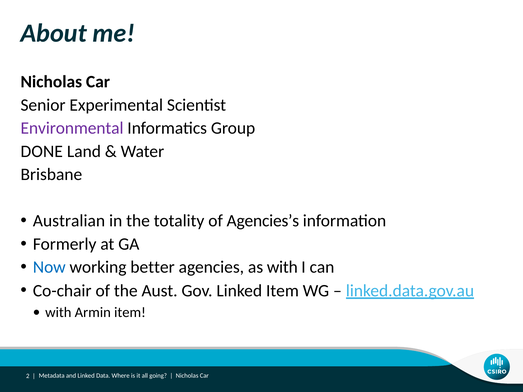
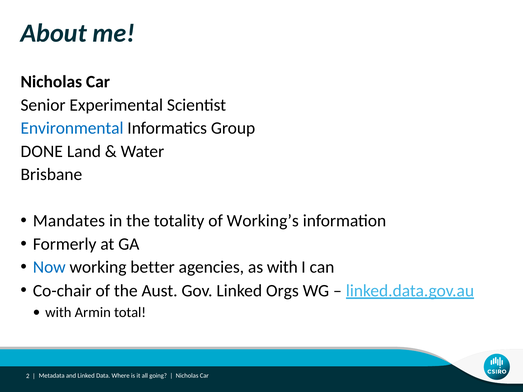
Environmental colour: purple -> blue (72, 128)
Australian: Australian -> Mandates (69, 221)
Agencies’s: Agencies’s -> Working’s (263, 221)
Linked Item: Item -> Orgs (282, 291)
Armin item: item -> total (130, 312)
